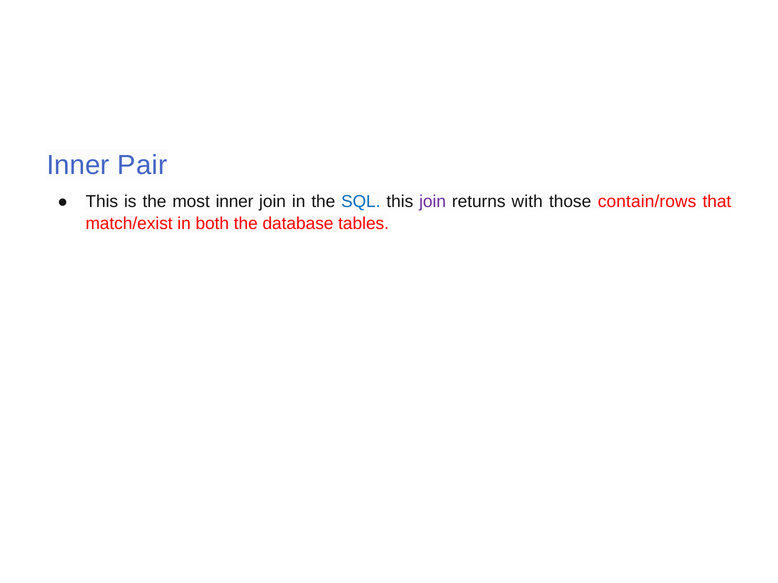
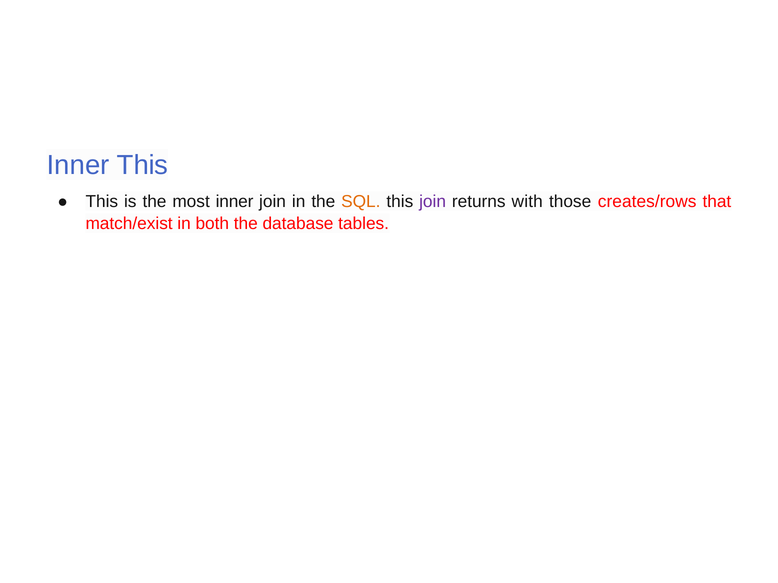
Inner Pair: Pair -> This (143, 165)
SQL colour: blue -> orange (361, 202)
contain/rows: contain/rows -> creates/rows (647, 202)
